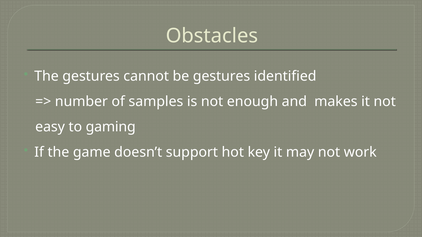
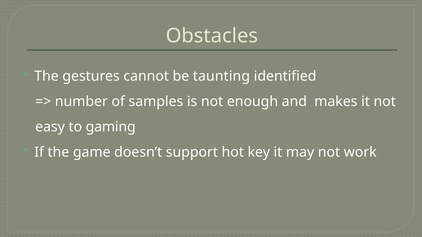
be gestures: gestures -> taunting (221, 76)
